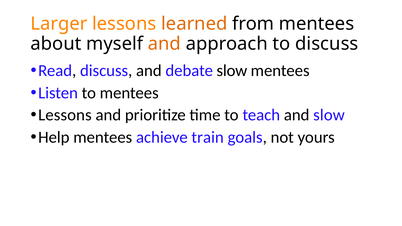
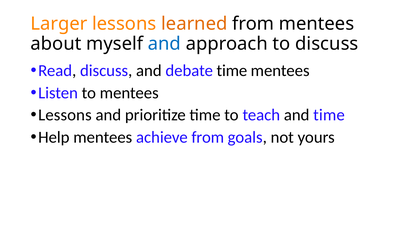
and colour: orange -> blue (164, 44)
debate slow: slow -> time (232, 71)
and slow: slow -> time (329, 115)
achieve train: train -> from (208, 137)
